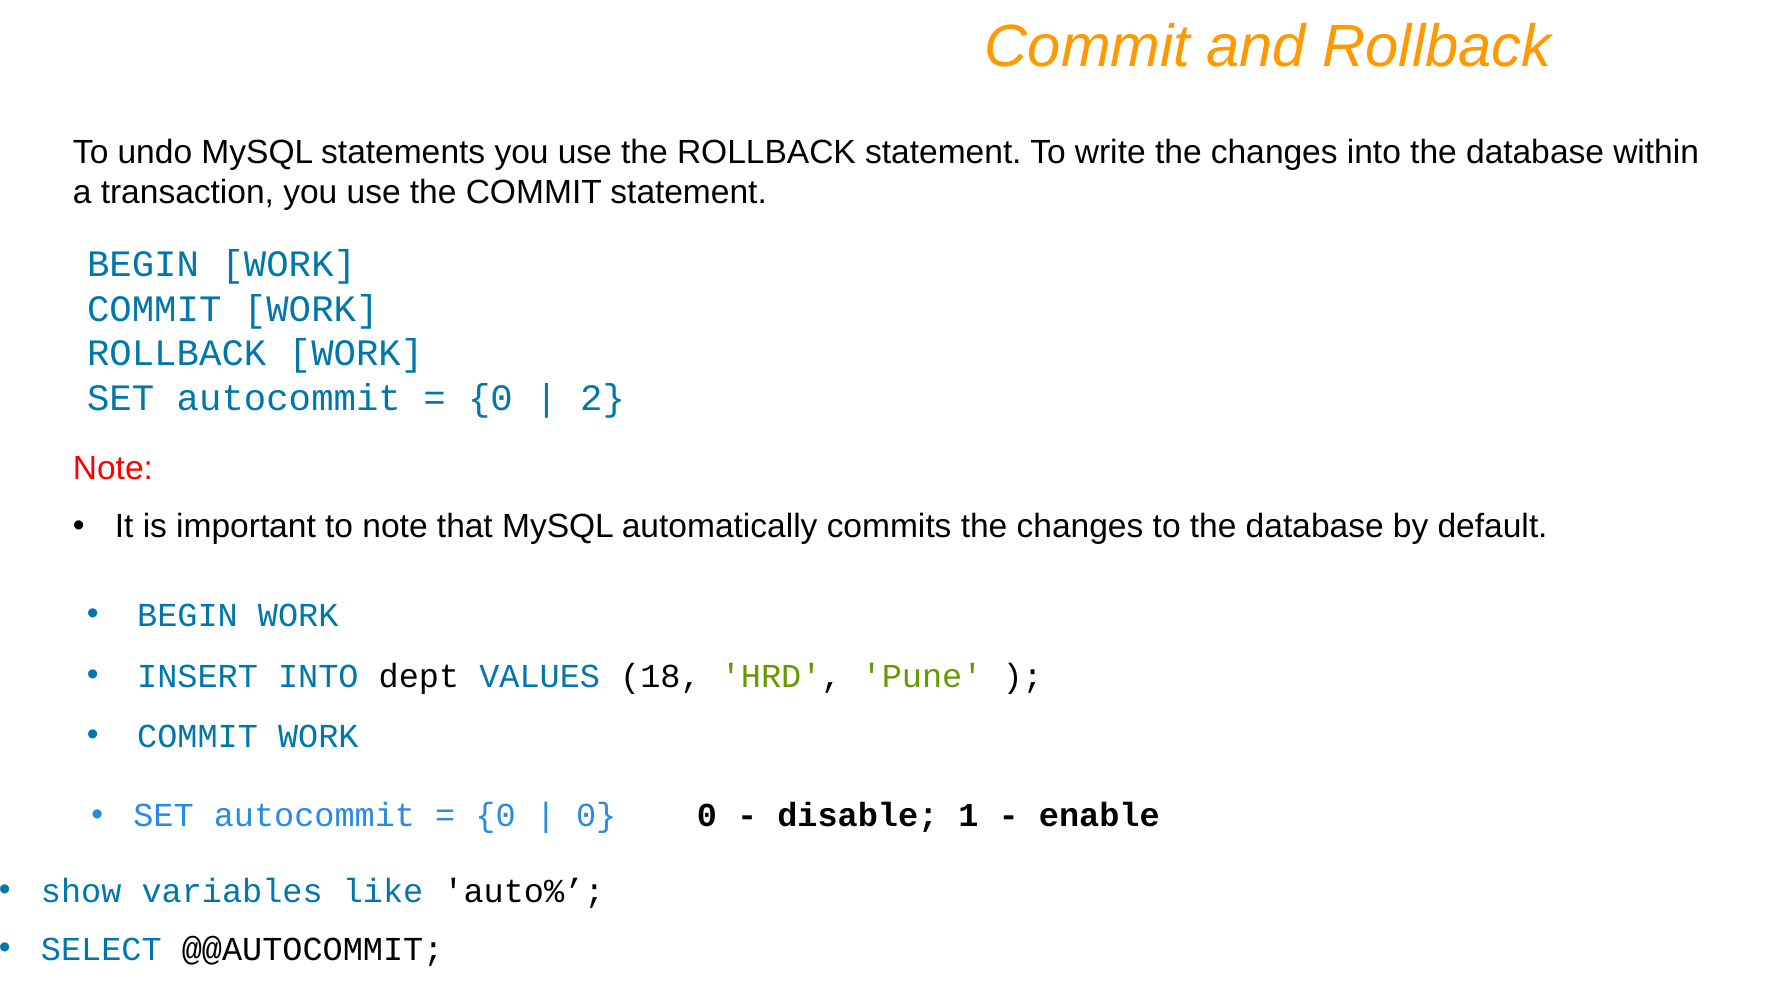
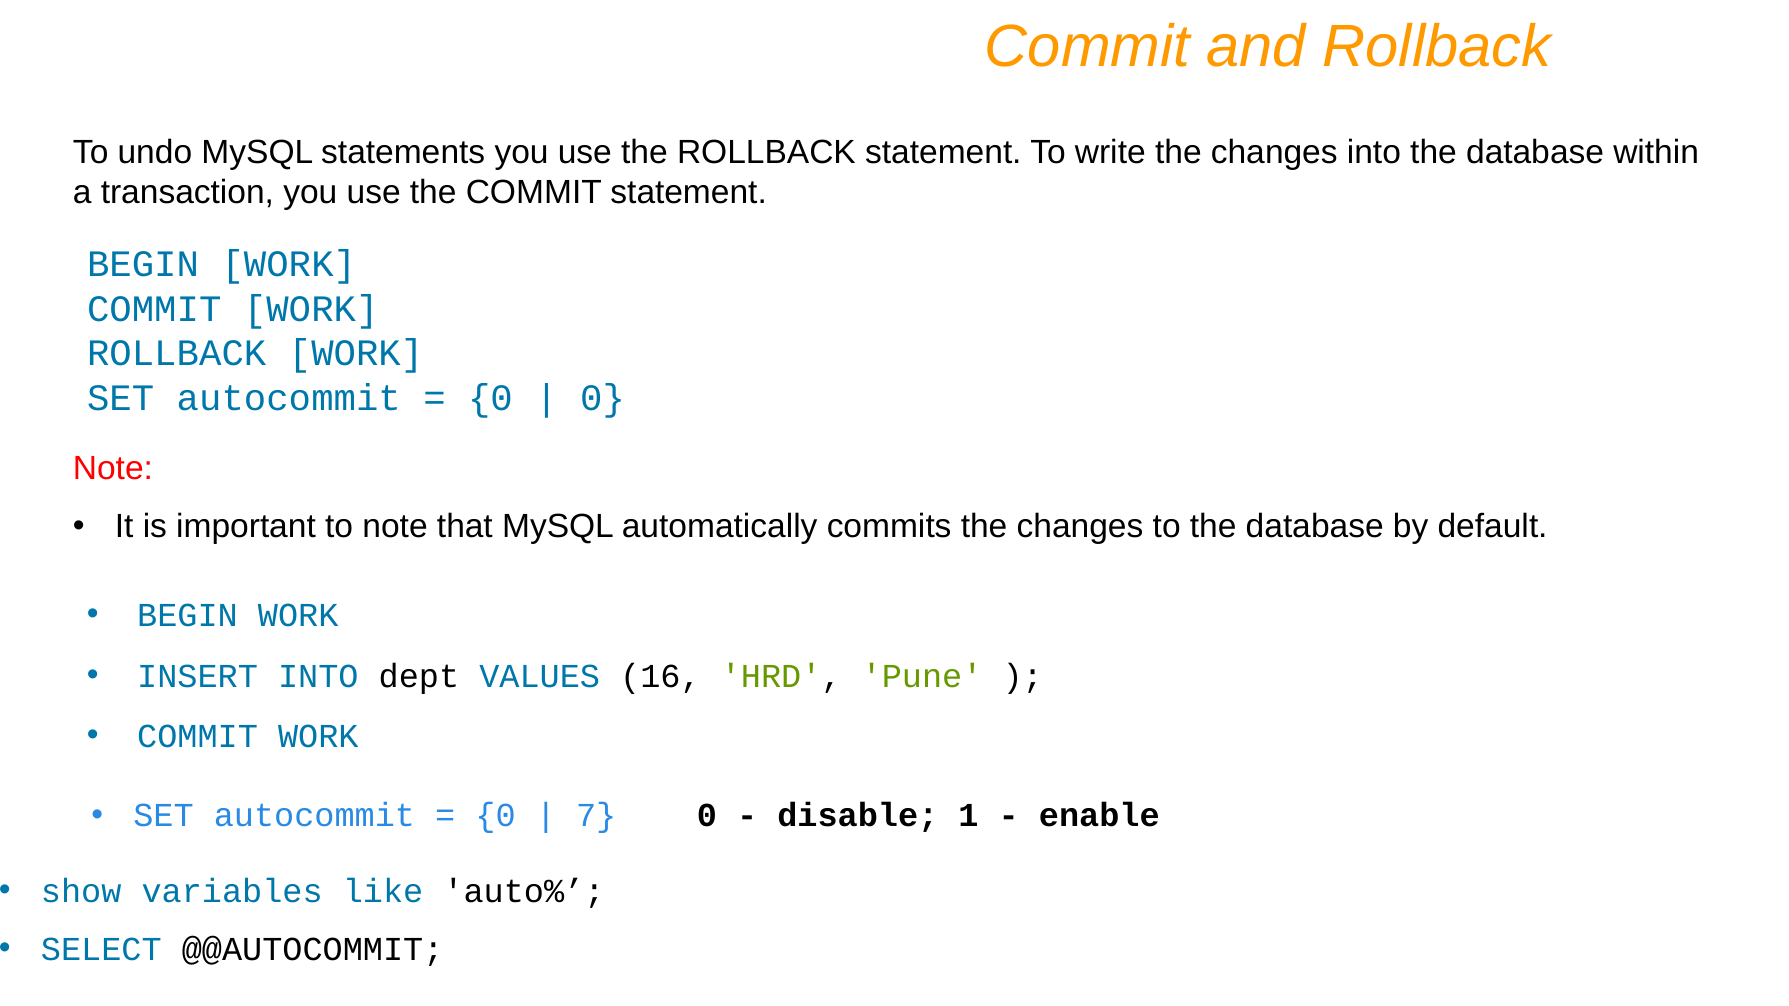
2: 2 -> 0 (603, 399)
18: 18 -> 16 (660, 676)
0: 0 -> 7 (596, 816)
